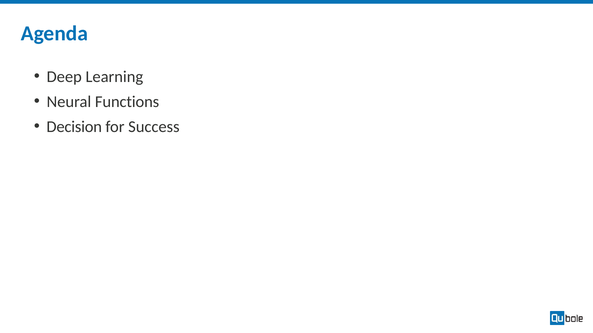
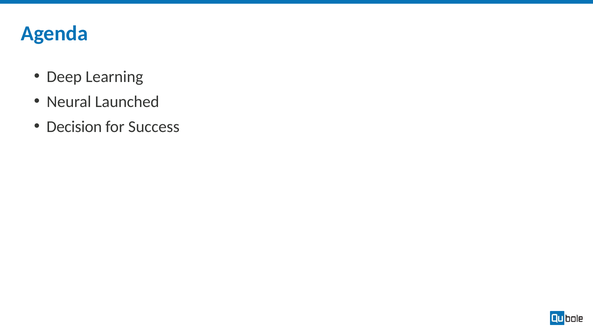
Functions: Functions -> Launched (127, 102)
